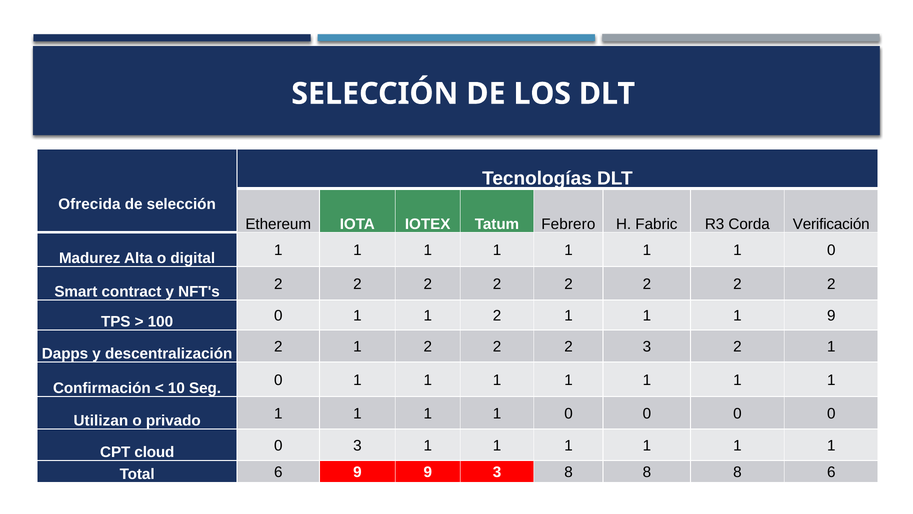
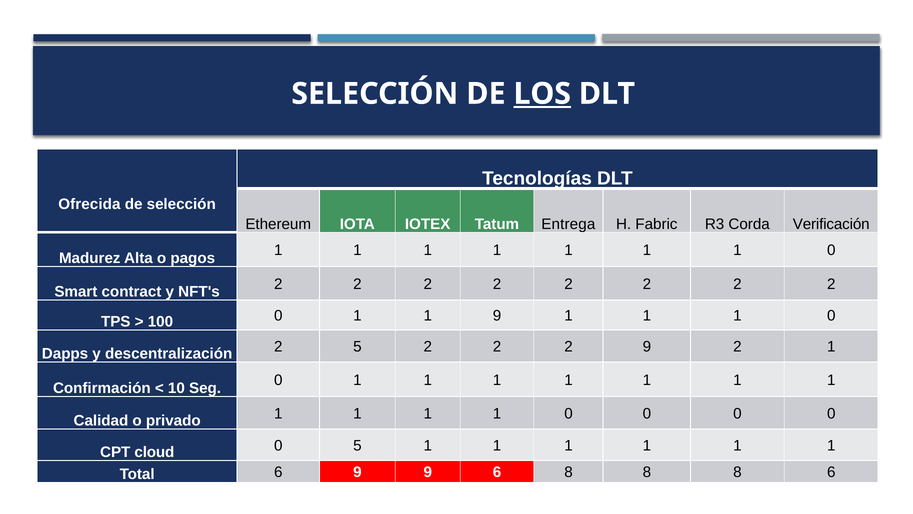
LOS underline: none -> present (542, 94)
Febrero: Febrero -> Entrega (568, 224)
digital: digital -> pagos (193, 258)
1 1 2: 2 -> 9 (497, 316)
9: 9 -> 0 (831, 316)
descentralización 2 1: 1 -> 5 (357, 347)
2 3: 3 -> 9 (647, 347)
Utilizan: Utilizan -> Calidad (101, 420)
0 3: 3 -> 5 (357, 445)
9 3: 3 -> 6 (497, 472)
